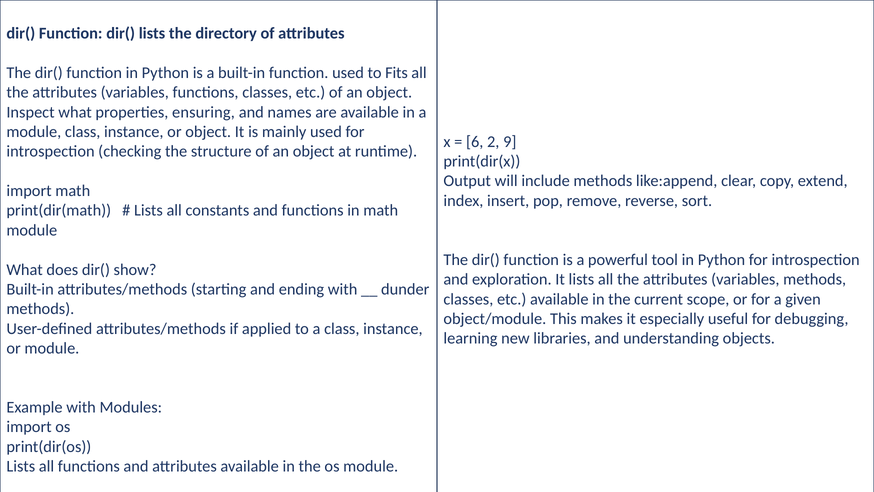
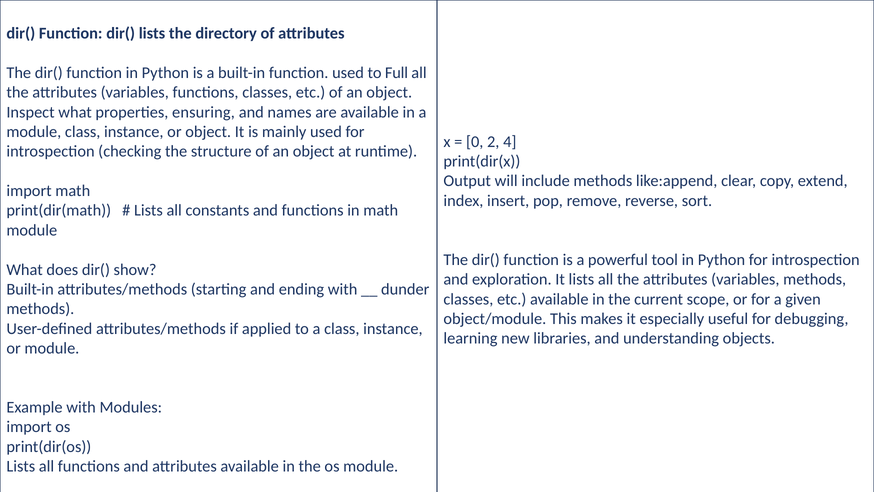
Fits: Fits -> Full (397, 73)
6: 6 -> 0 (475, 142)
9: 9 -> 4 (510, 142)
